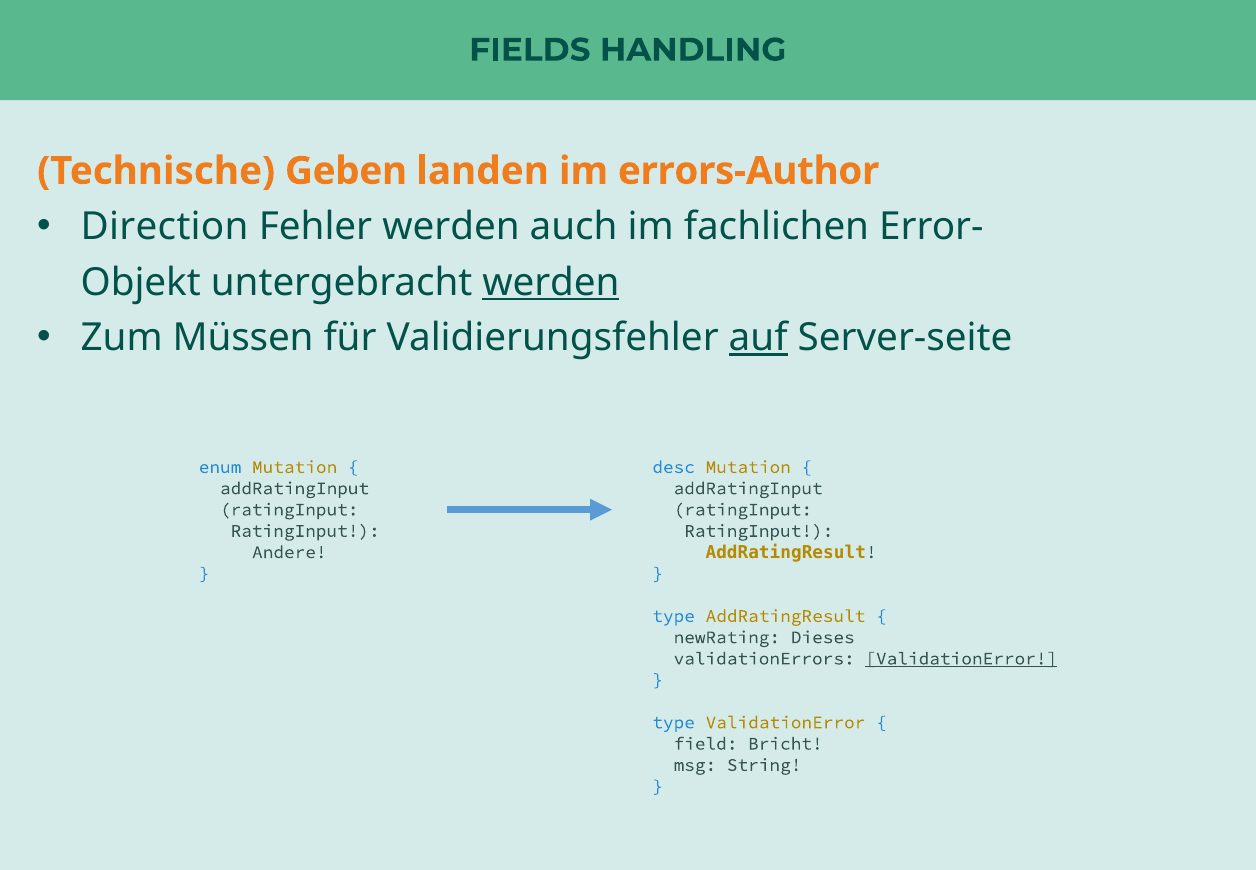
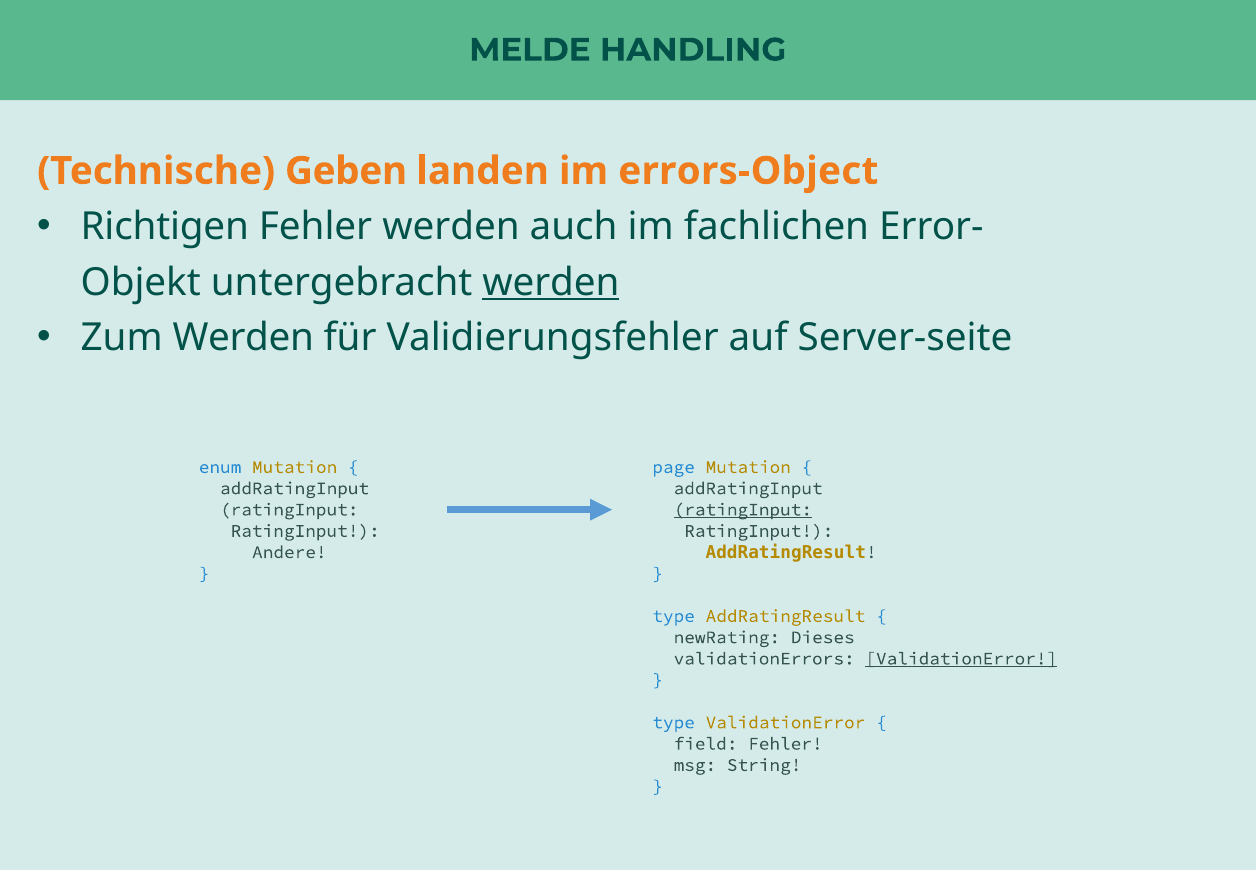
FIELDS: FIELDS -> MELDE (530, 50)
errors-Author: errors-Author -> errors-Object (748, 171)
Direction: Direction -> Richtigen (165, 227)
Zum Müssen: Müssen -> Werden (243, 338)
auf underline: present -> none (758, 338)
desc: desc -> page (674, 467)
ratingInput underline: none -> present (743, 509)
field Bricht: Bricht -> Fehler (785, 743)
